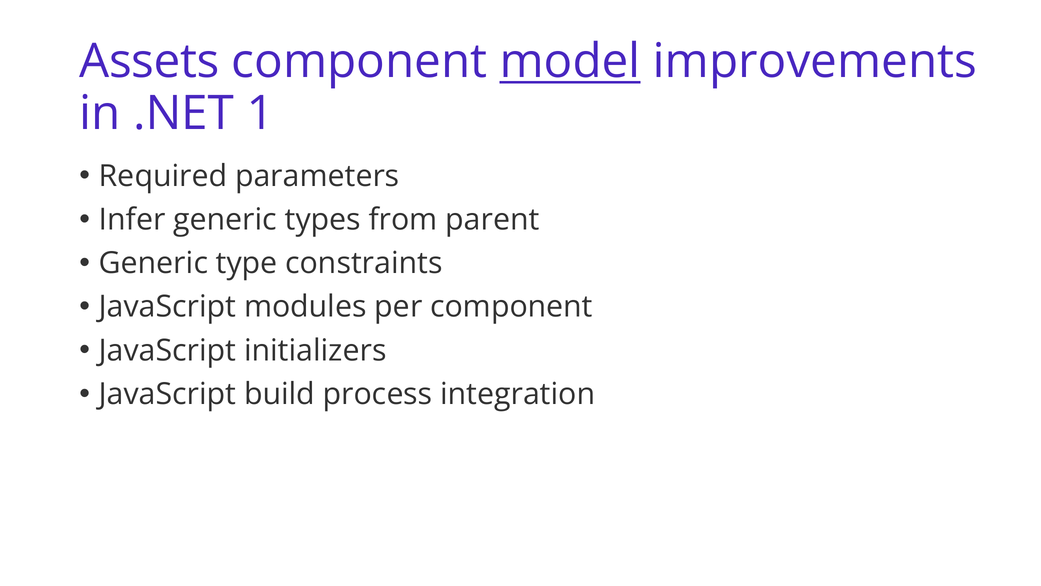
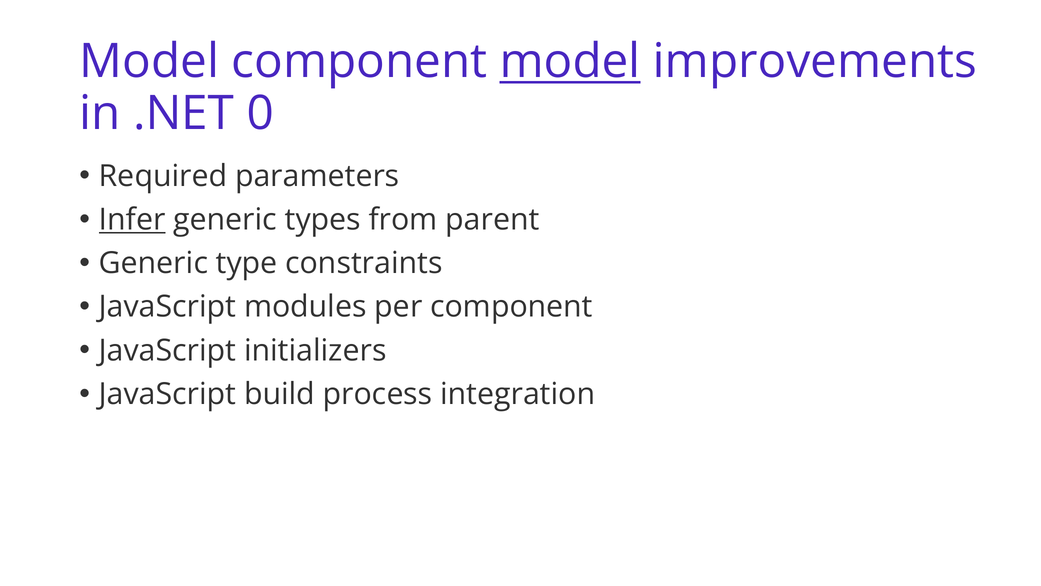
Assets: Assets -> Model (149, 62)
1: 1 -> 0 (260, 113)
Infer underline: none -> present (132, 220)
